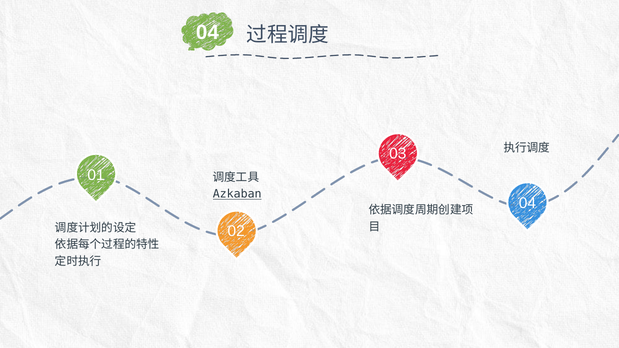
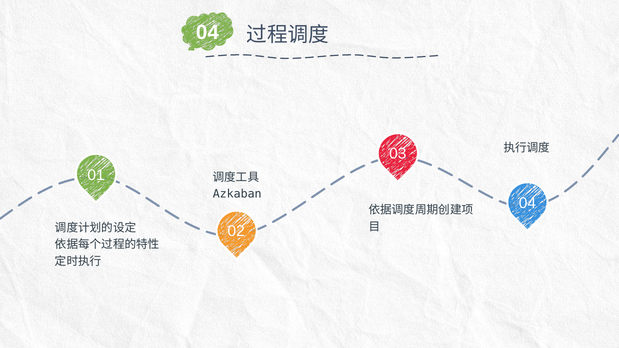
Azkaban underline: present -> none (237, 194)
